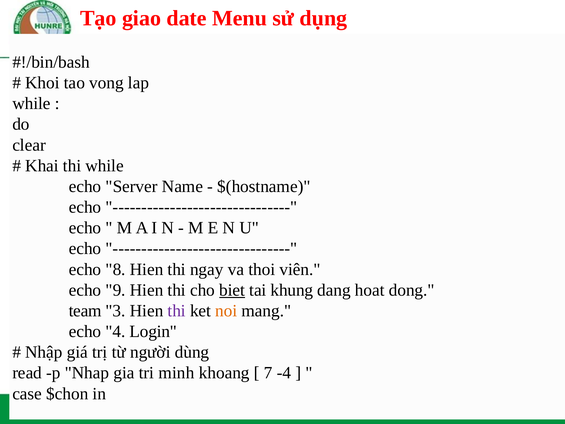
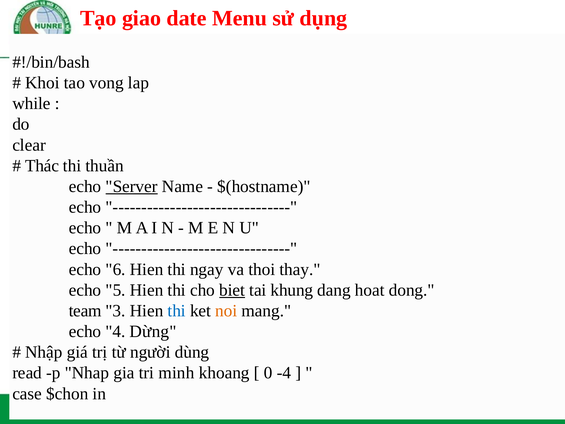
Khai: Khai -> Thác (42, 166)
thi while: while -> thuần (105, 166)
Server underline: none -> present (132, 186)
8: 8 -> 6 (116, 269)
viên: viên -> thay (300, 269)
9: 9 -> 5 (116, 290)
thi colour: purple -> blue (177, 311)
Login: Login -> Dừng (153, 331)
7: 7 -> 0 (268, 373)
